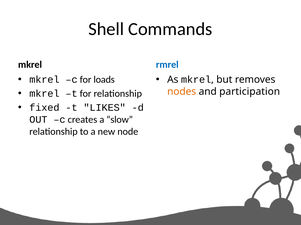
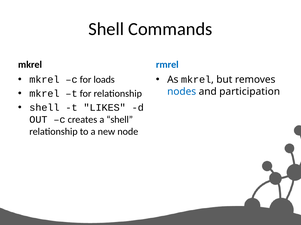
nodes colour: orange -> blue (182, 92)
fixed: fixed -> shell (44, 108)
a slow: slow -> shell (120, 120)
